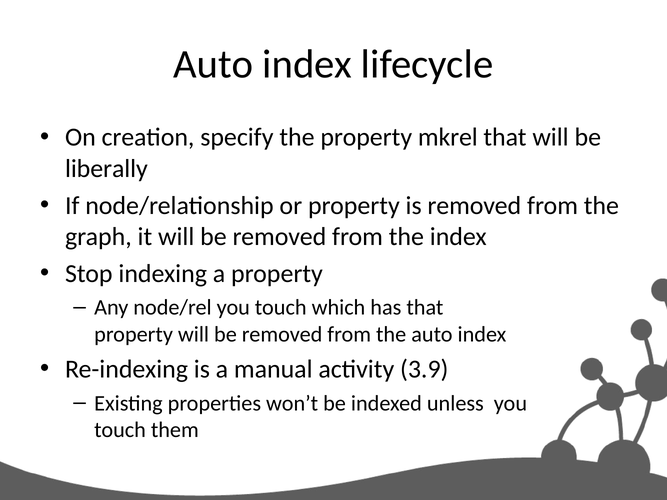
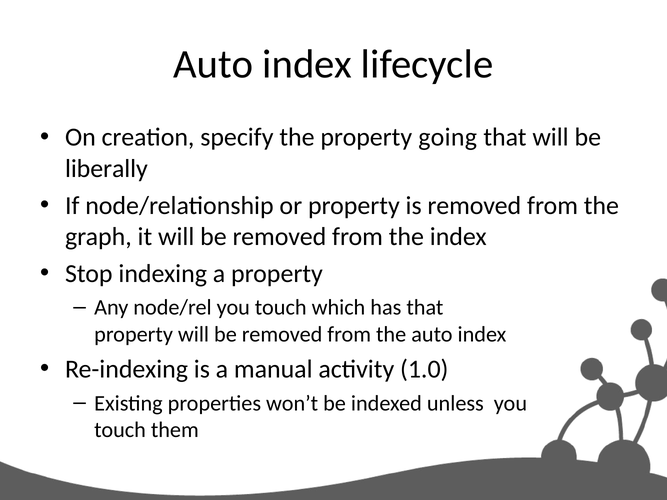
mkrel: mkrel -> going (448, 137)
3.9: 3.9 -> 1.0 (424, 370)
